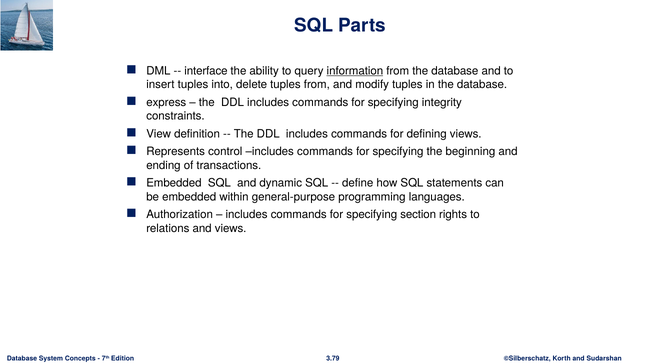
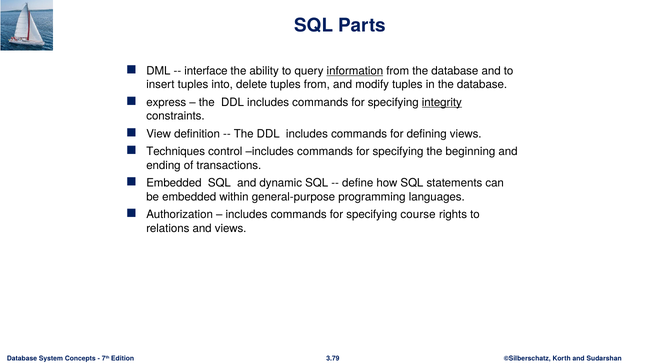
integrity underline: none -> present (442, 102)
Represents: Represents -> Techniques (176, 152)
section: section -> course (418, 215)
